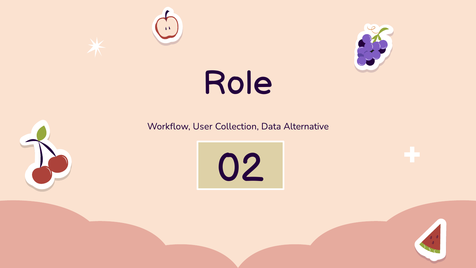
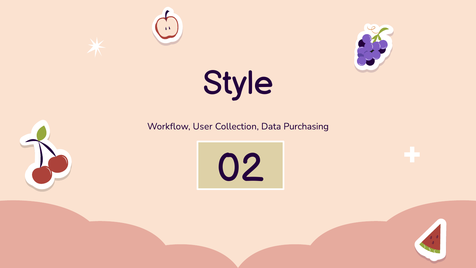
Role: Role -> Style (238, 83)
Alternative: Alternative -> Purchasing (306, 126)
